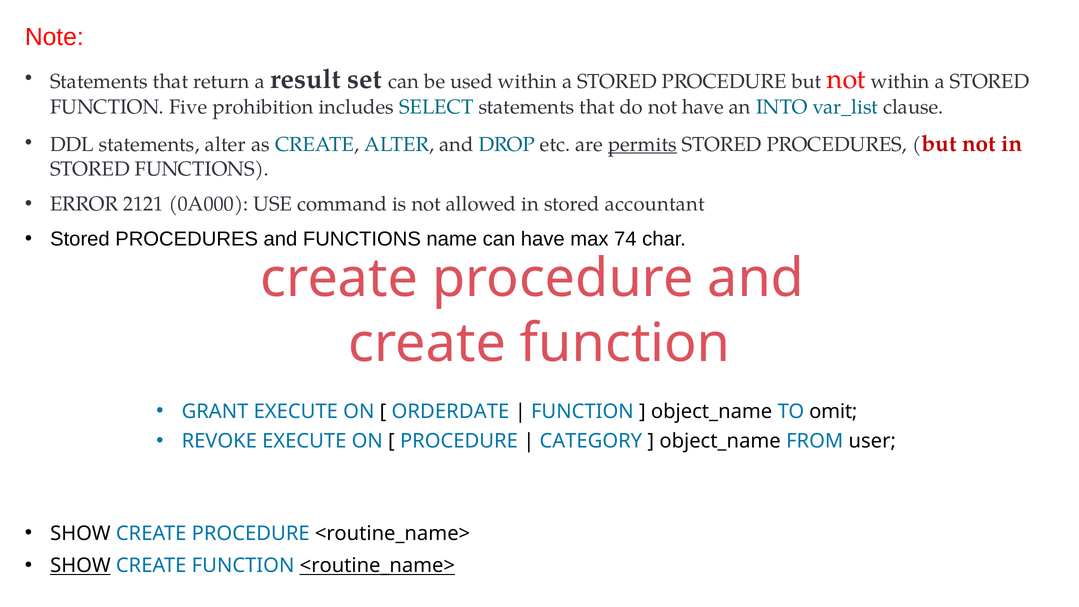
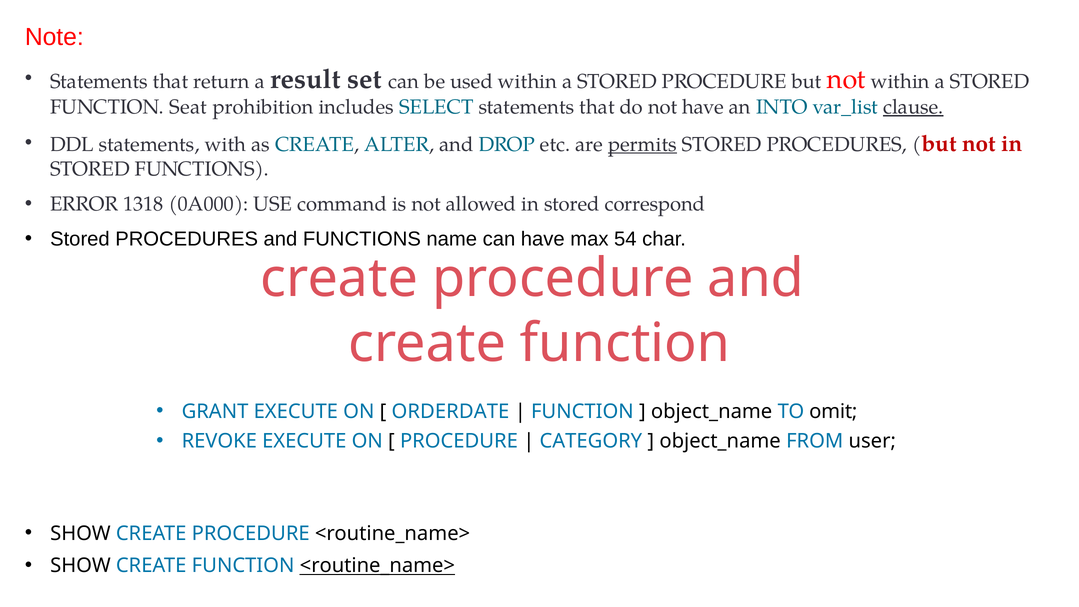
Five: Five -> Seat (188, 107)
clause underline: none -> present (913, 107)
statements alter: alter -> with (225, 144)
2121: 2121 -> 1318 (143, 204)
accountant: accountant -> correspond (655, 204)
74: 74 -> 54 (625, 239)
SHOW underline: present -> none (80, 566)
